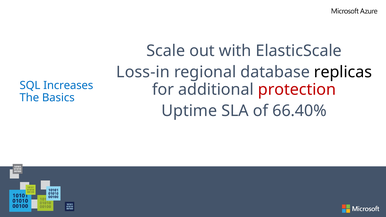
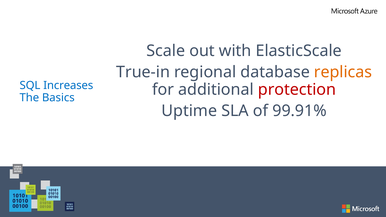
Loss-in: Loss-in -> True-in (143, 72)
replicas colour: black -> orange (343, 72)
66.40%: 66.40% -> 99.91% (300, 111)
